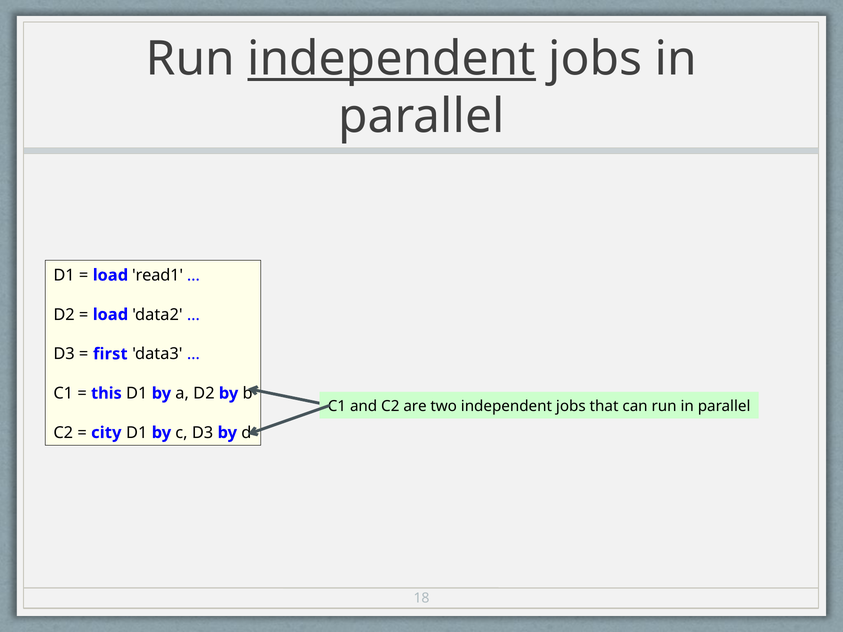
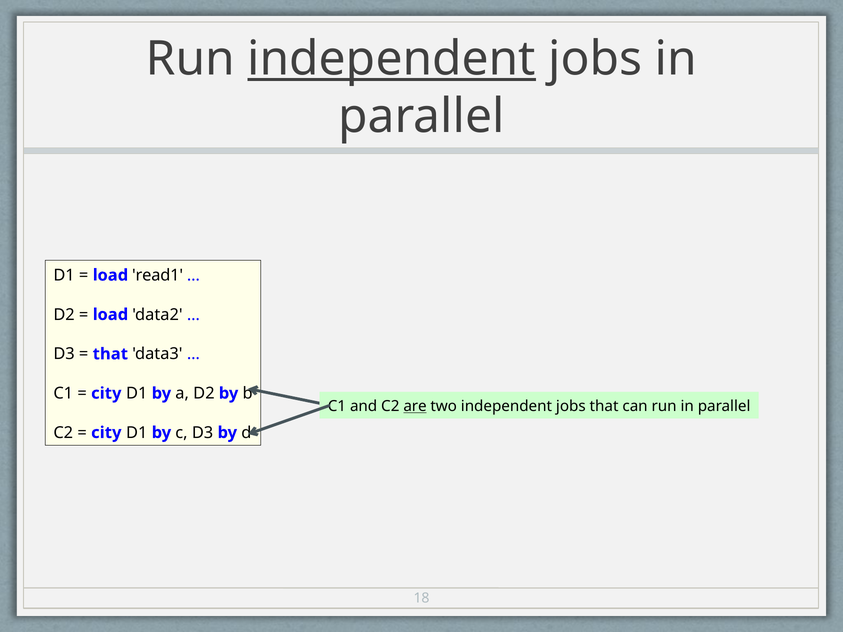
first: first -> that (110, 354)
this: this -> city (106, 393)
are underline: none -> present (415, 406)
